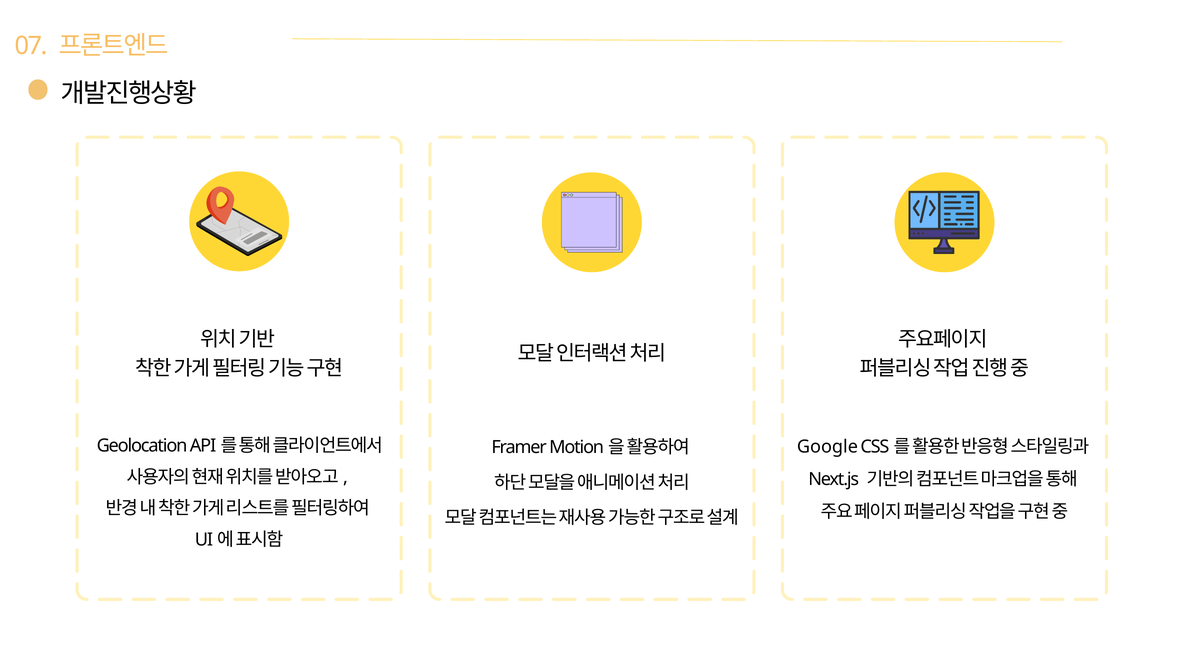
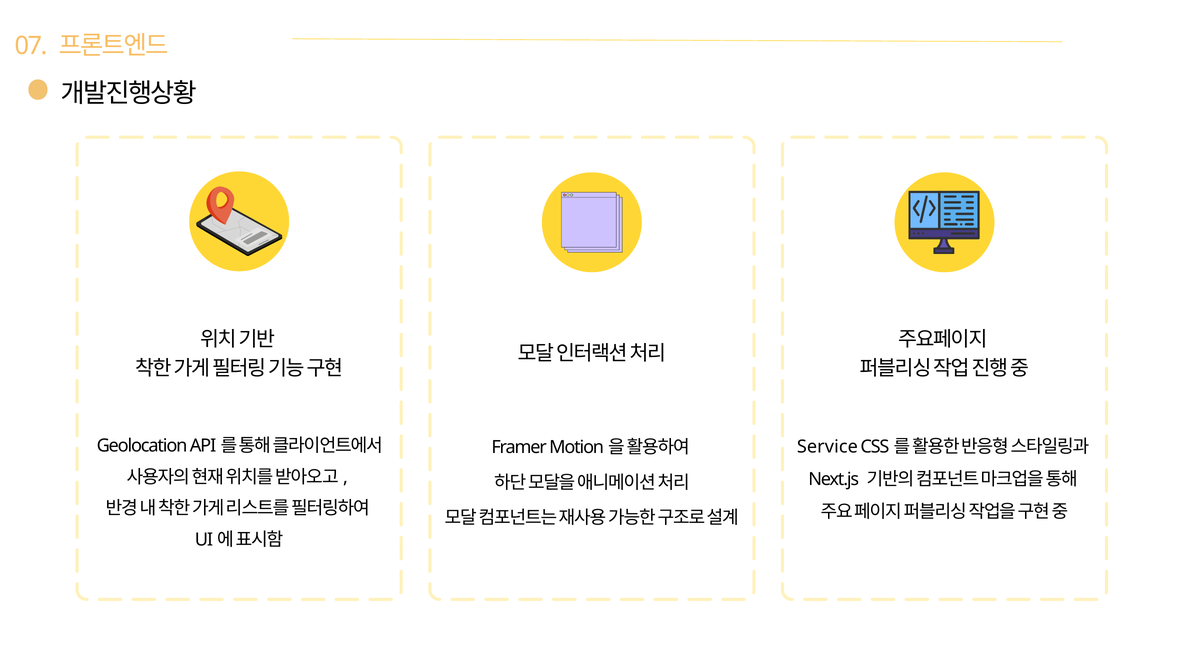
Google: Google -> Service (827, 447)
